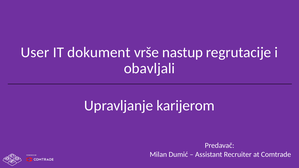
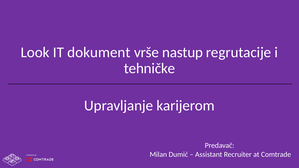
User: User -> Look (35, 52)
obavljali: obavljali -> tehničke (149, 69)
